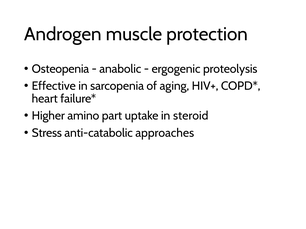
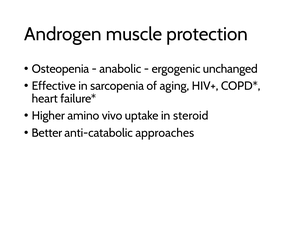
proteolysis: proteolysis -> unchanged (230, 69)
part: part -> vivo (112, 116)
Stress: Stress -> Better (47, 133)
